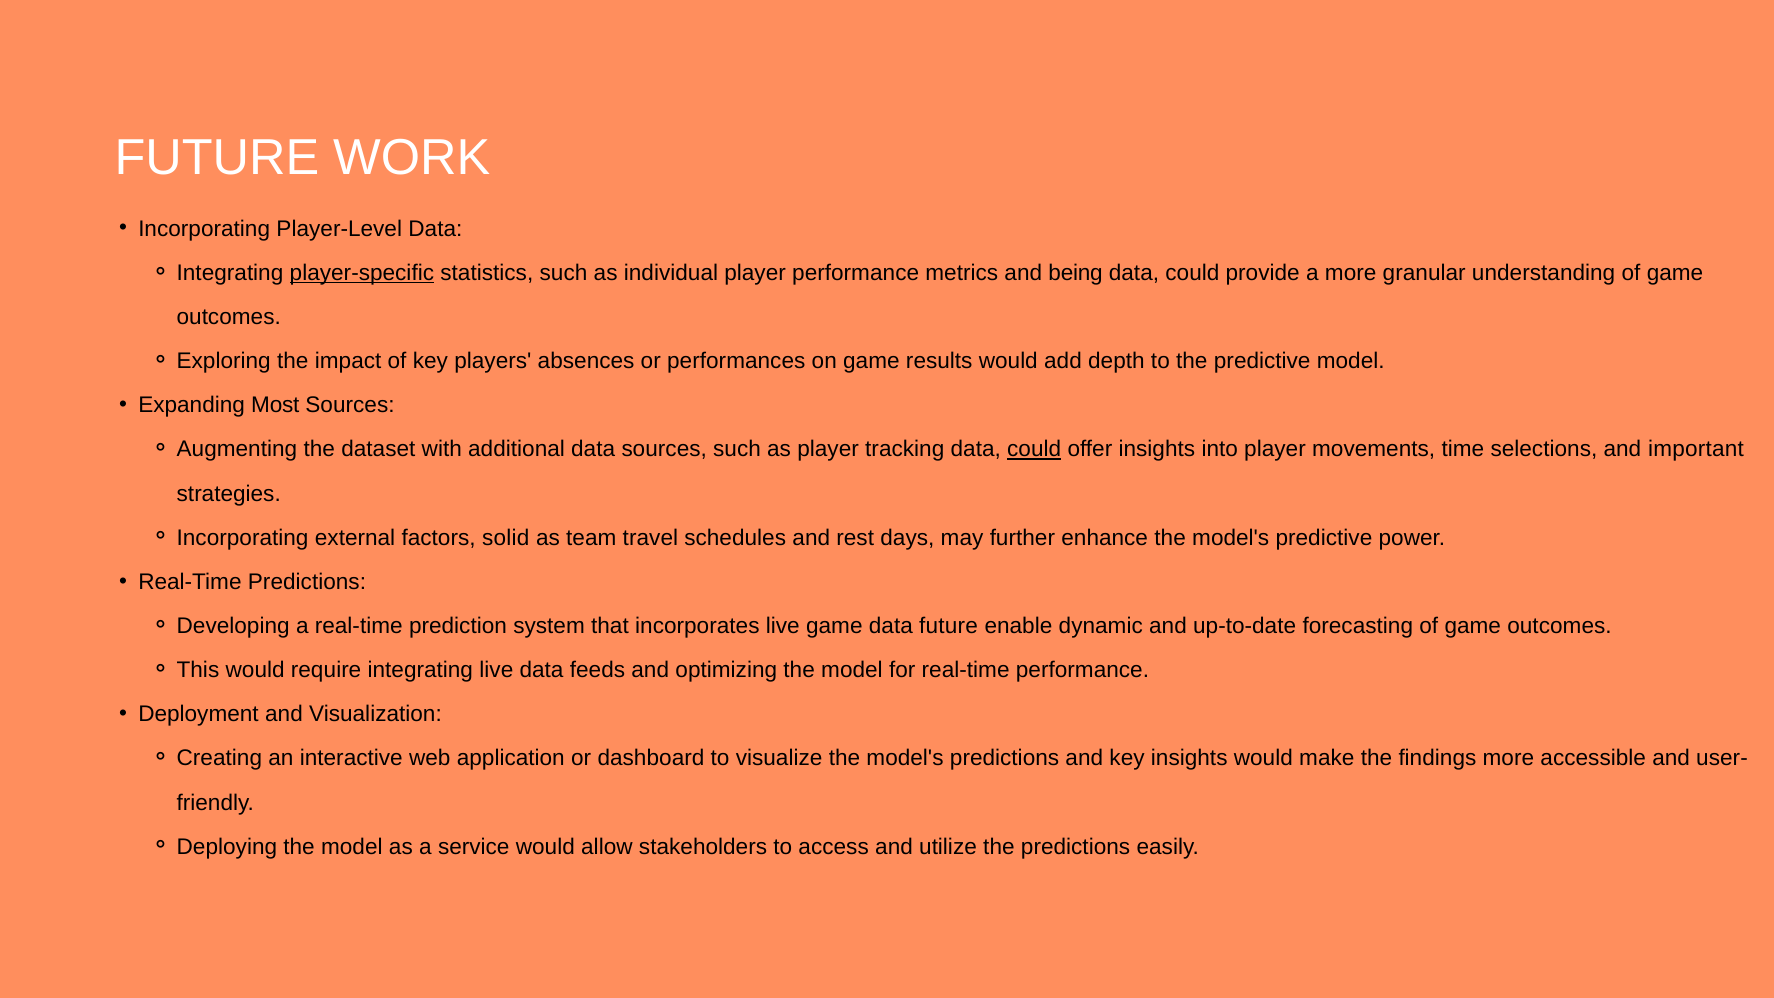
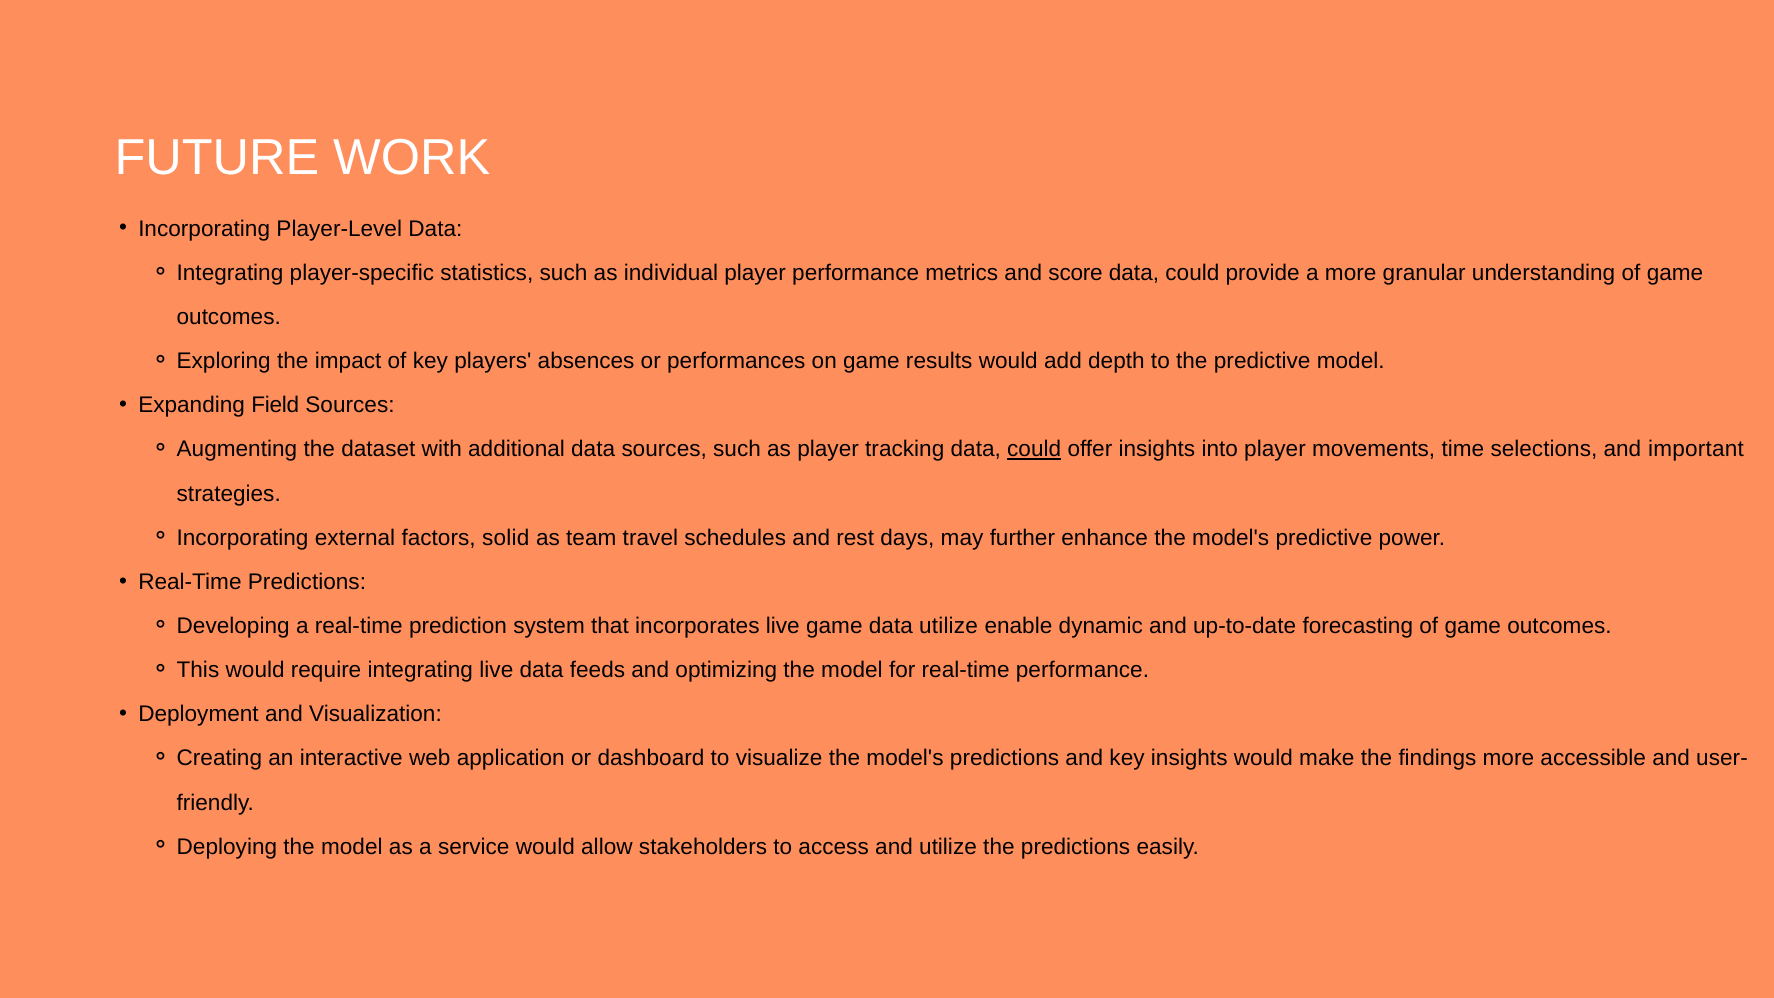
player-specific underline: present -> none (362, 273)
being: being -> score (1076, 273)
Most: Most -> Field (275, 405)
data future: future -> utilize (949, 626)
